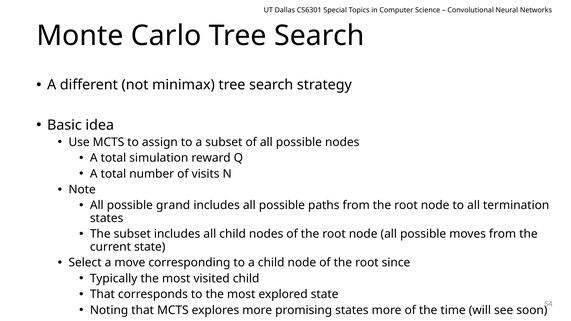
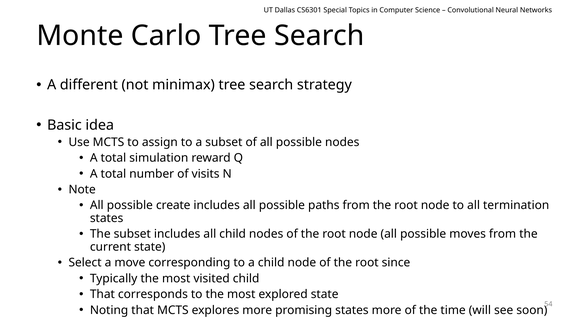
grand: grand -> create (173, 205)
